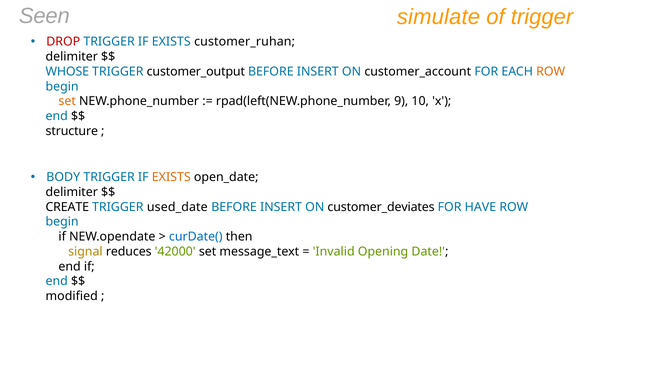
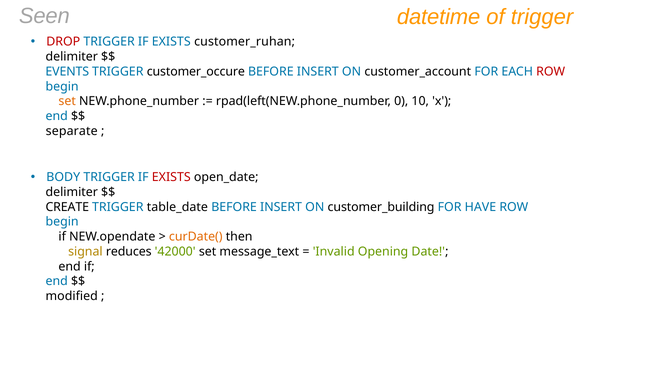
simulate: simulate -> datetime (439, 17)
WHOSE: WHOSE -> EVENTS (67, 72)
customer_output: customer_output -> customer_occure (196, 72)
ROW colour: orange -> red (551, 72)
9: 9 -> 0 (401, 101)
structure: structure -> separate (72, 131)
EXISTS colour: orange -> red (171, 177)
used_date: used_date -> table_date (177, 207)
customer_deviates: customer_deviates -> customer_building (381, 207)
curDate( colour: blue -> orange (196, 237)
